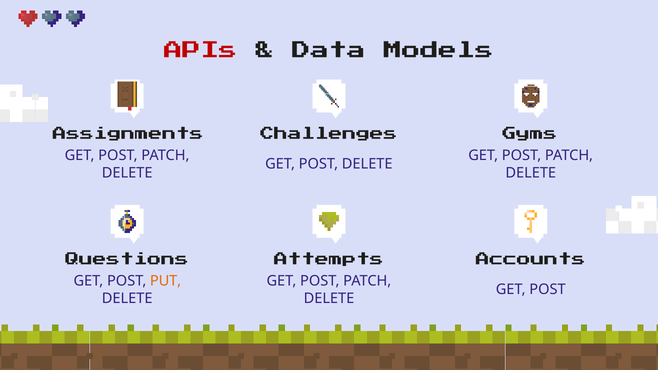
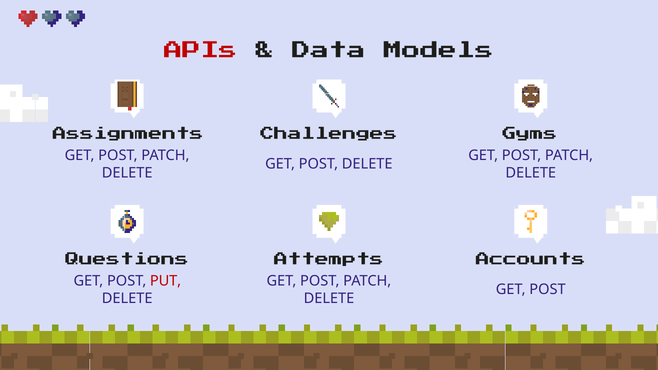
PUT colour: orange -> red (166, 281)
